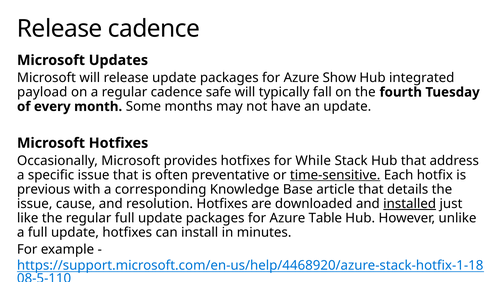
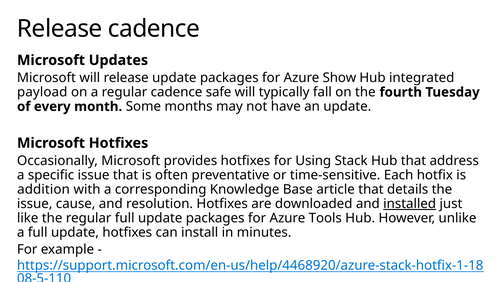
While: While -> Using (313, 161)
time-sensitive underline: present -> none (335, 175)
previous: previous -> addition (44, 189)
Table: Table -> Tools (325, 218)
